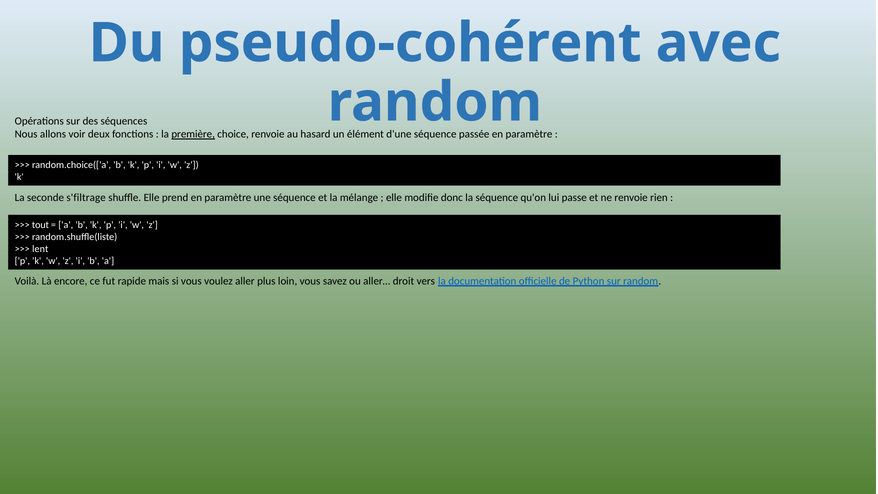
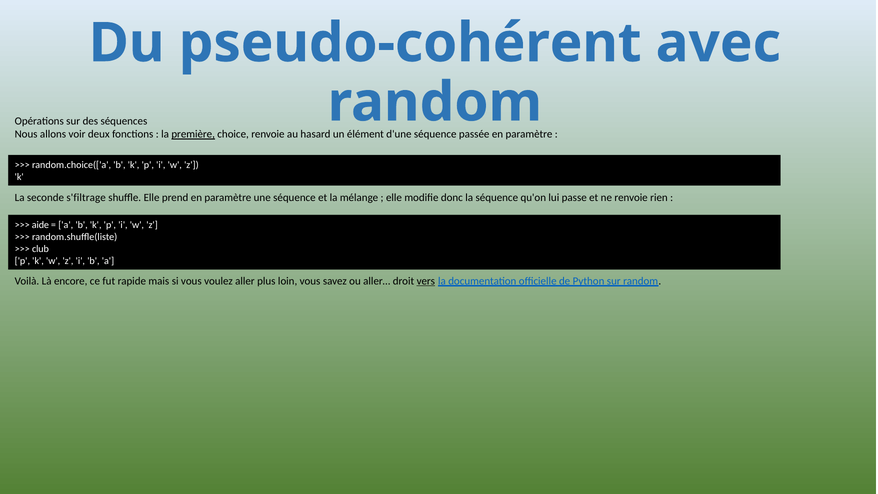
tout: tout -> aide (40, 225)
lent: lent -> club (40, 249)
vers underline: none -> present (426, 281)
